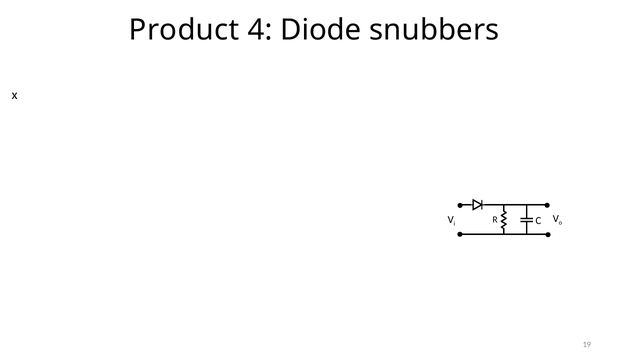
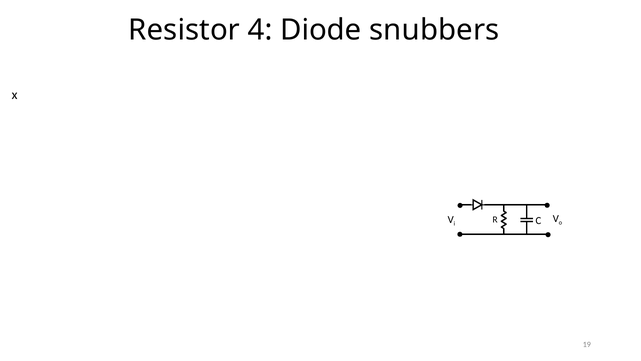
Product: Product -> Resistor (184, 30)
